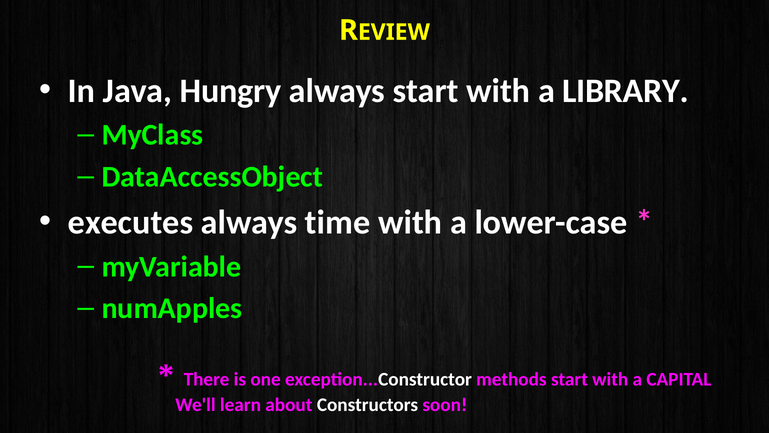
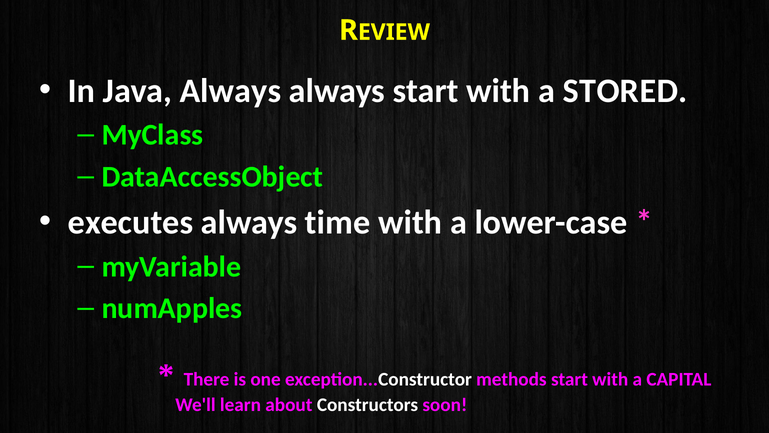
Java Hungry: Hungry -> Always (230, 91)
LIBRARY: LIBRARY -> STORED (625, 91)
